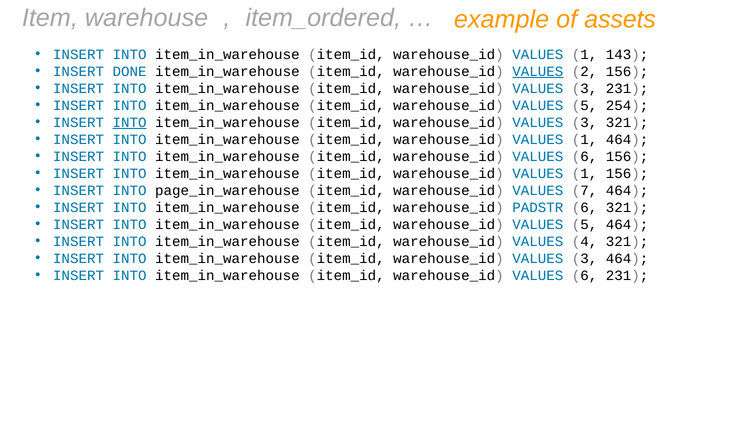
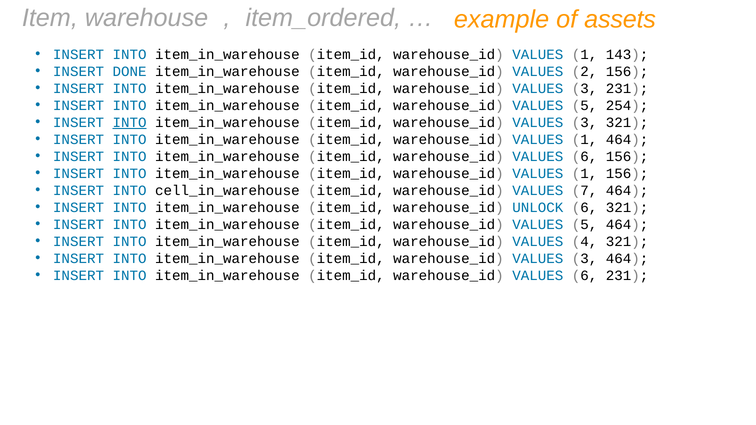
VALUES underline: present -> none (538, 72)
page_in_warehouse: page_in_warehouse -> cell_in_warehouse (227, 191)
PADSTR: PADSTR -> UNLOCK (538, 208)
